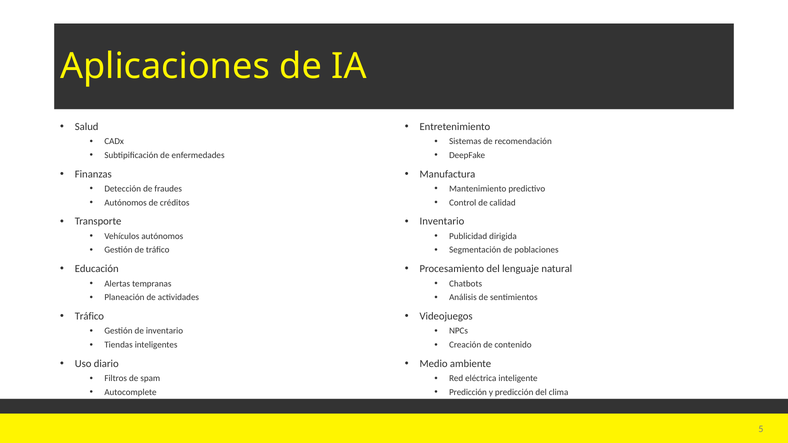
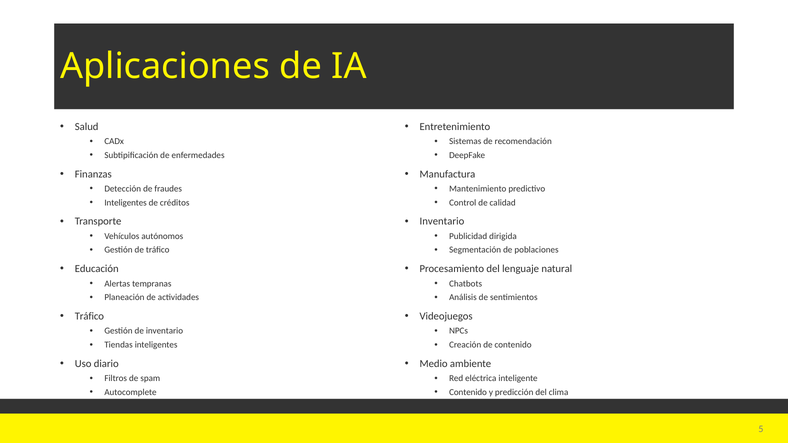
Autónomos: Autónomos -> Inteligentes (126, 203)
Predicción: Predicción -> Contenido (468, 392)
